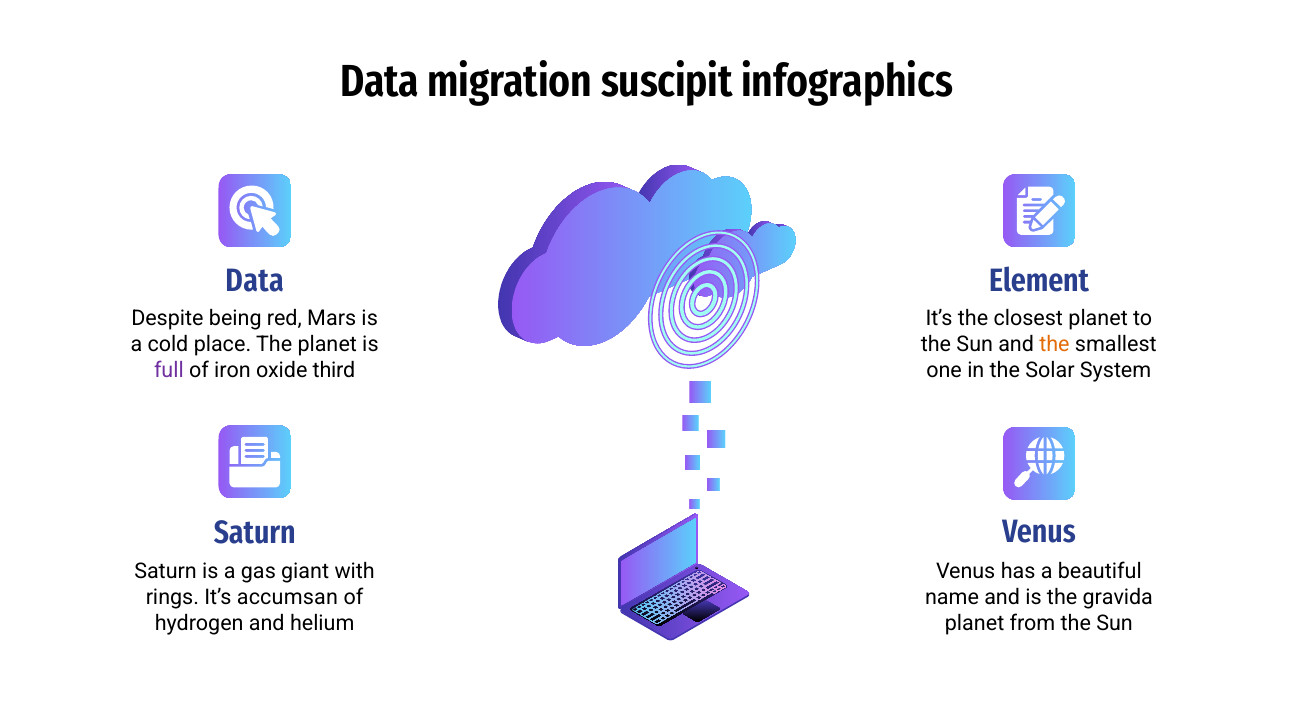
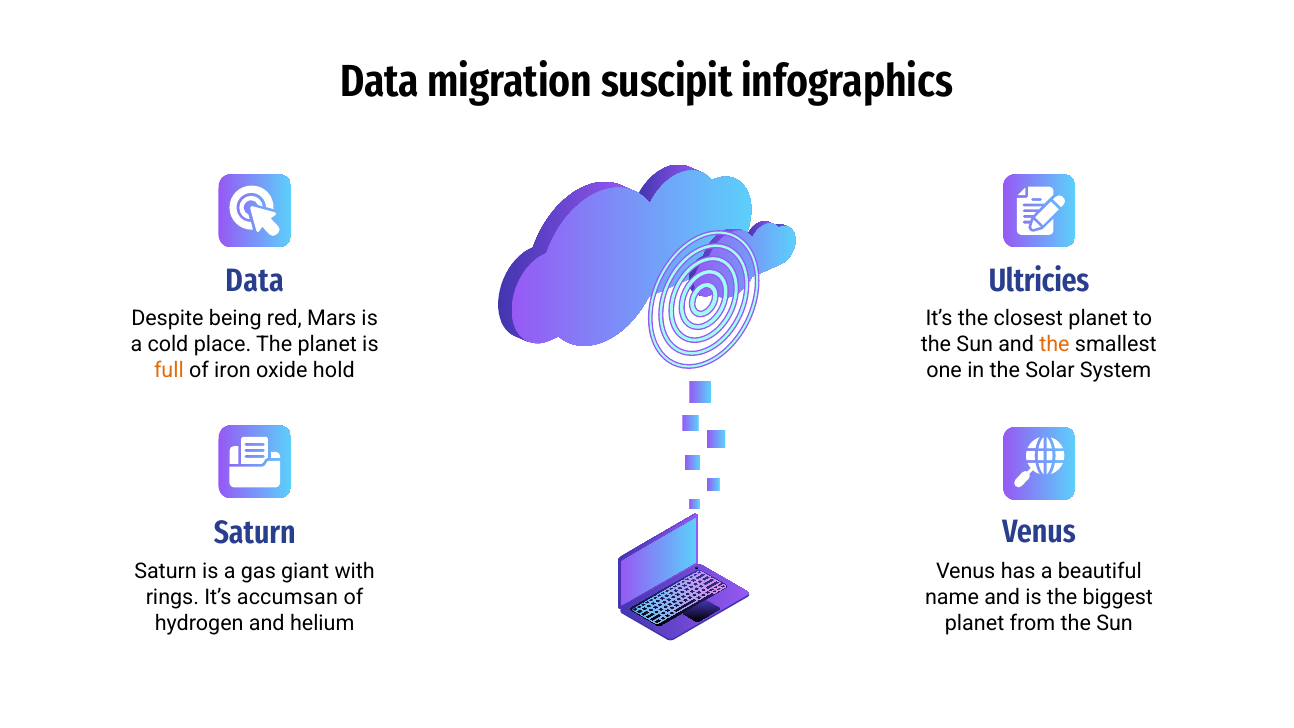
Element: Element -> Ultricies (1039, 280)
full colour: purple -> orange (169, 370)
third: third -> hold (334, 370)
gravida: gravida -> biggest (1118, 597)
